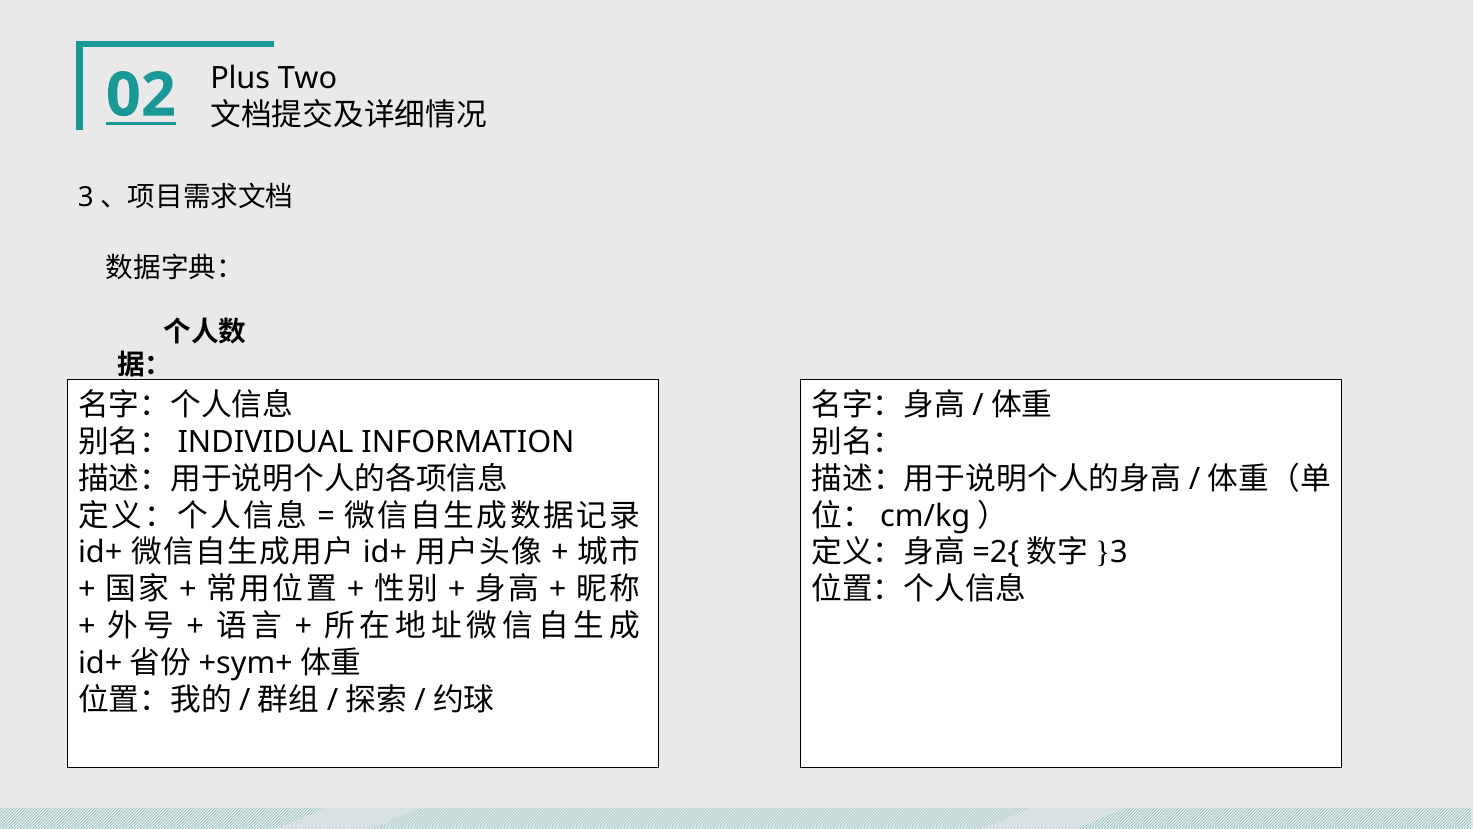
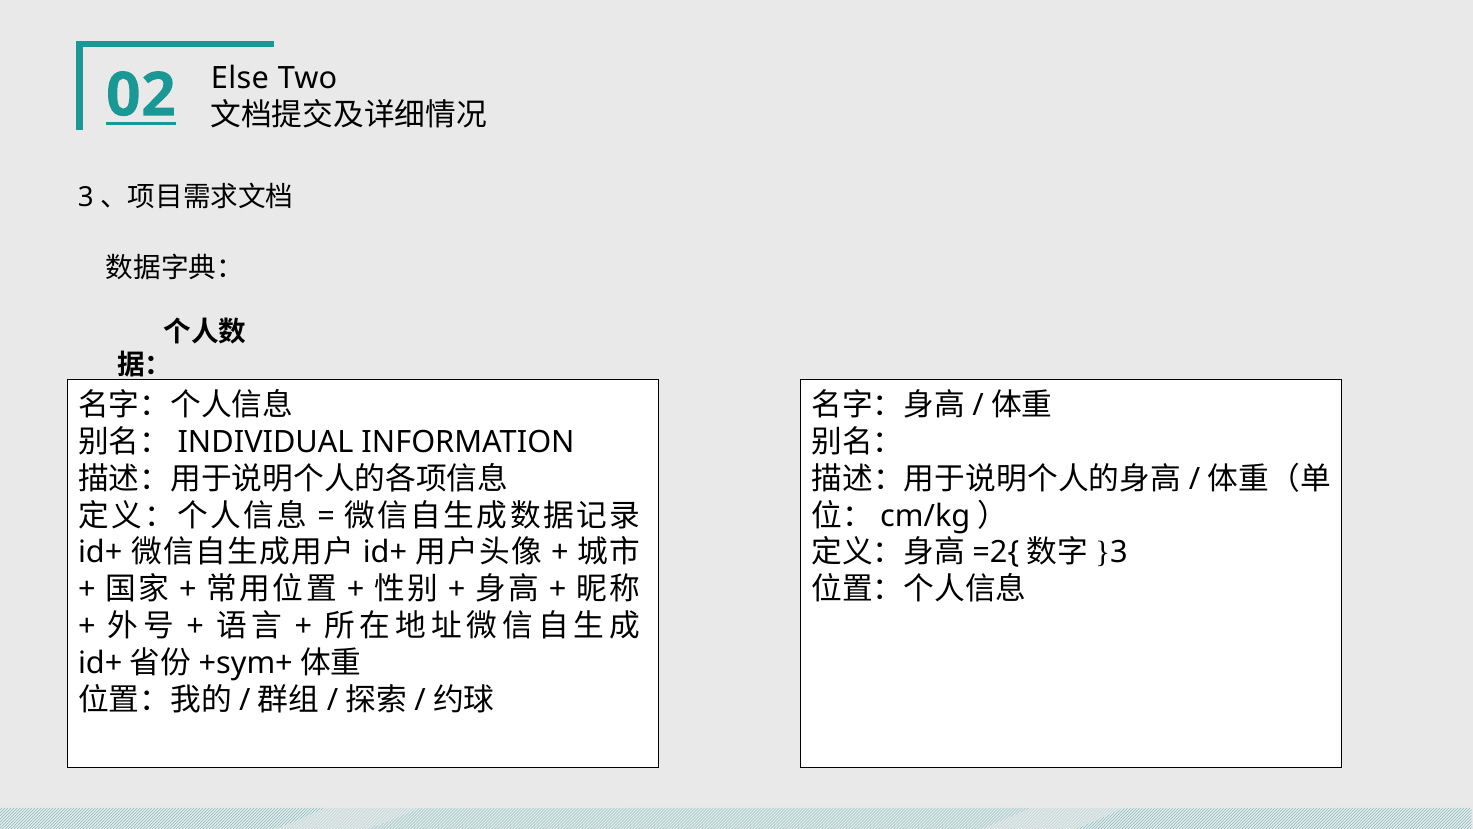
Plus: Plus -> Else (240, 78)
